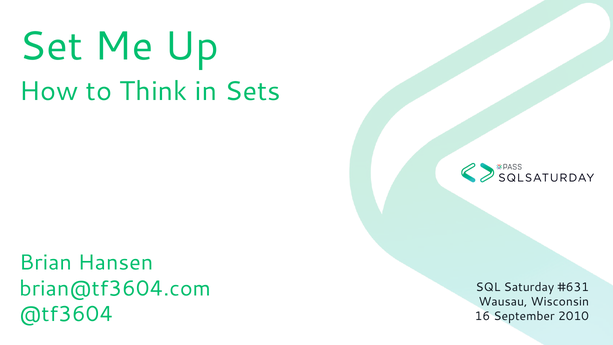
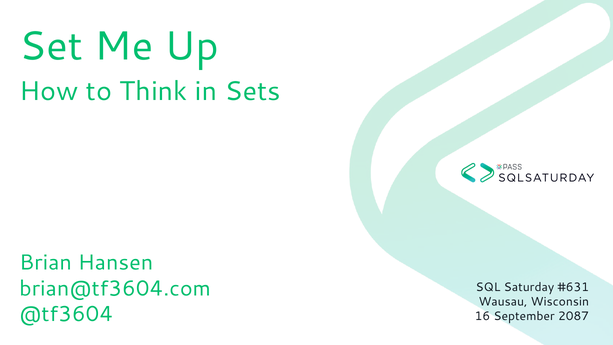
2010: 2010 -> 2087 (574, 316)
